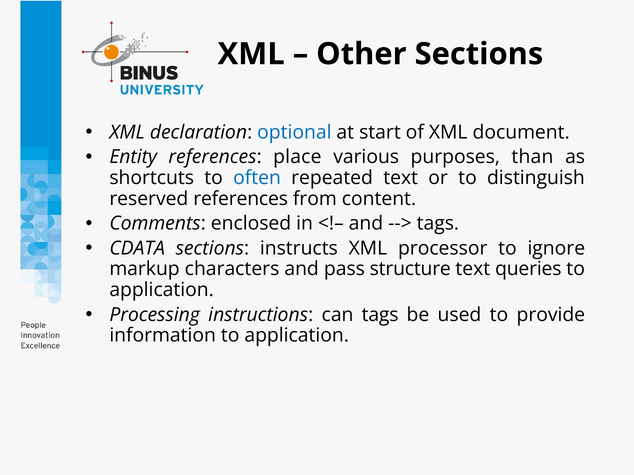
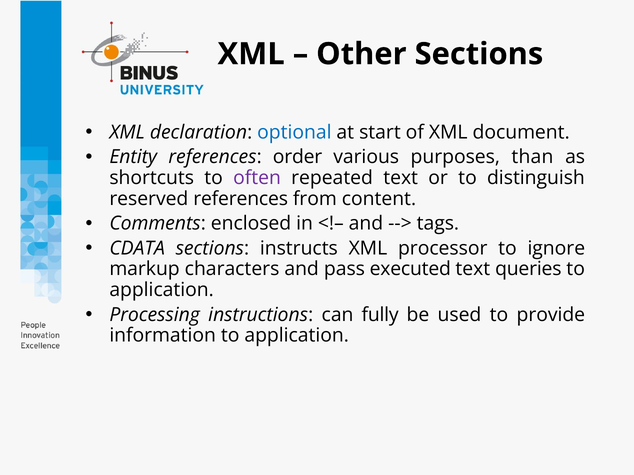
place: place -> order (298, 157)
often colour: blue -> purple (257, 178)
structure: structure -> executed (410, 269)
can tags: tags -> fully (380, 315)
